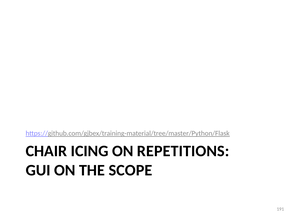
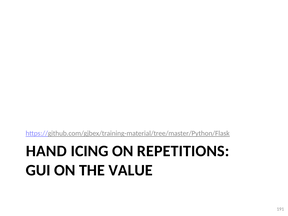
CHAIR: CHAIR -> HAND (46, 151)
SCOPE: SCOPE -> VALUE (131, 170)
